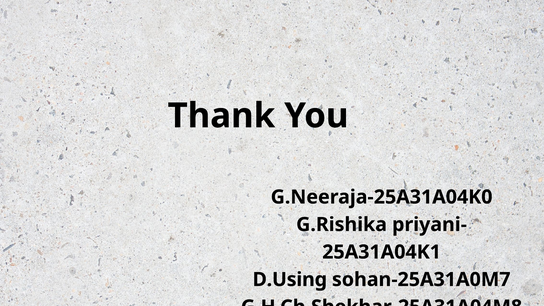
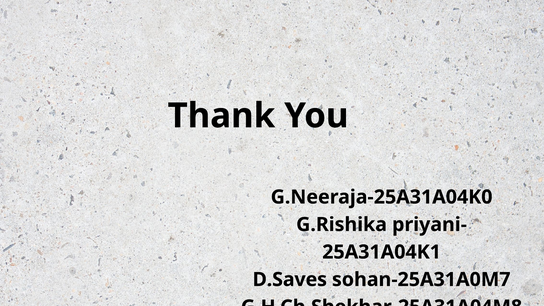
D.Using: D.Using -> D.Saves (290, 280)
